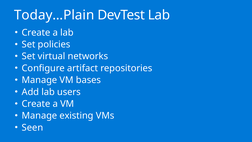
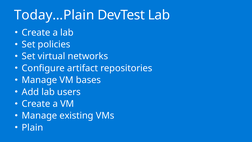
Seen: Seen -> Plain (32, 127)
